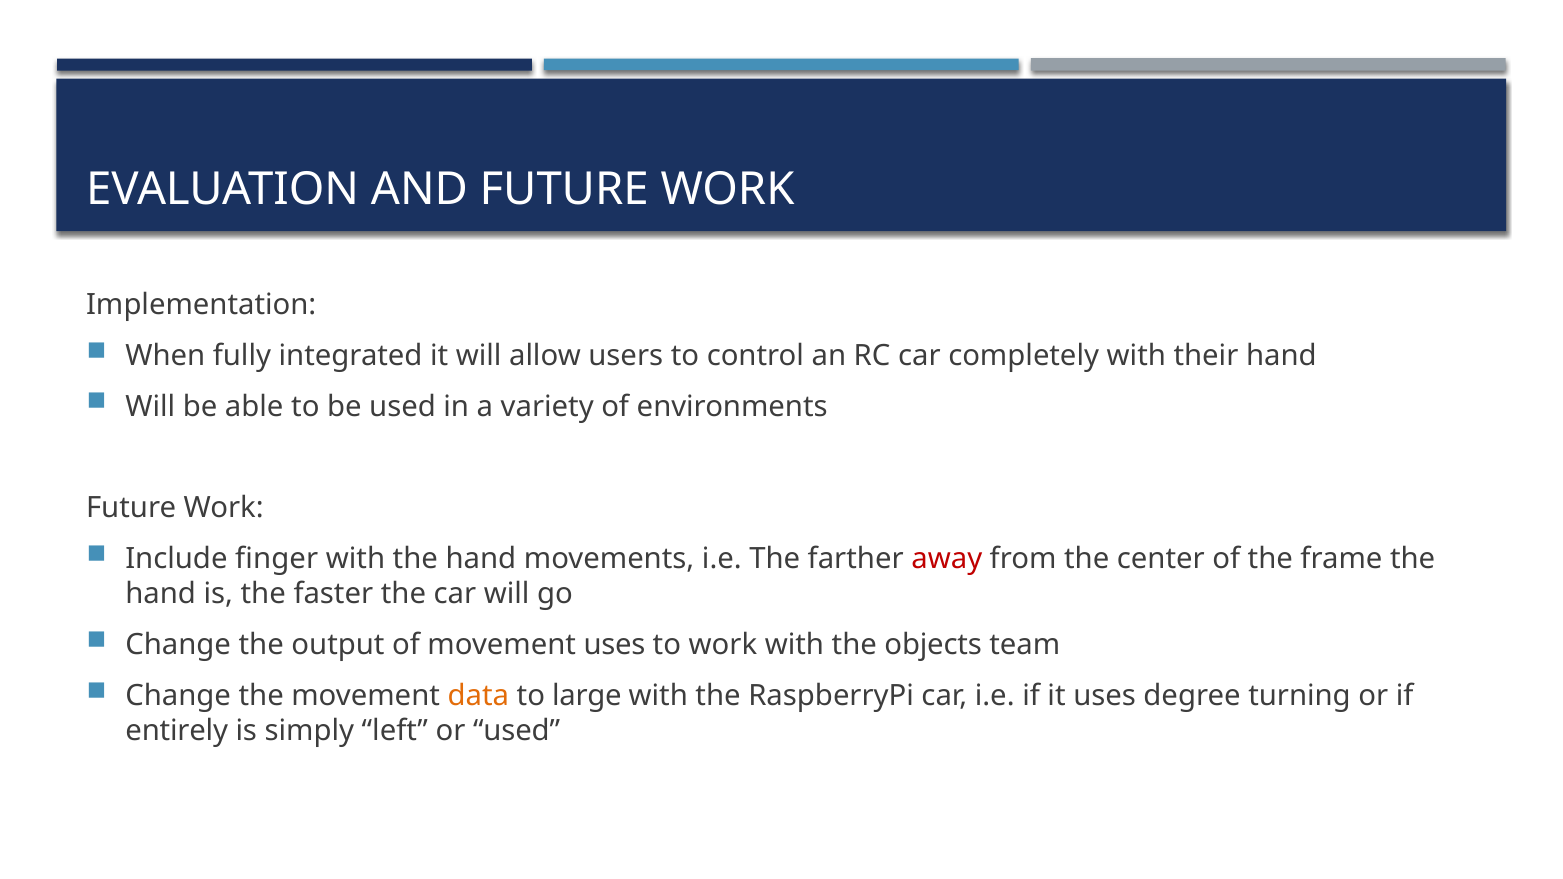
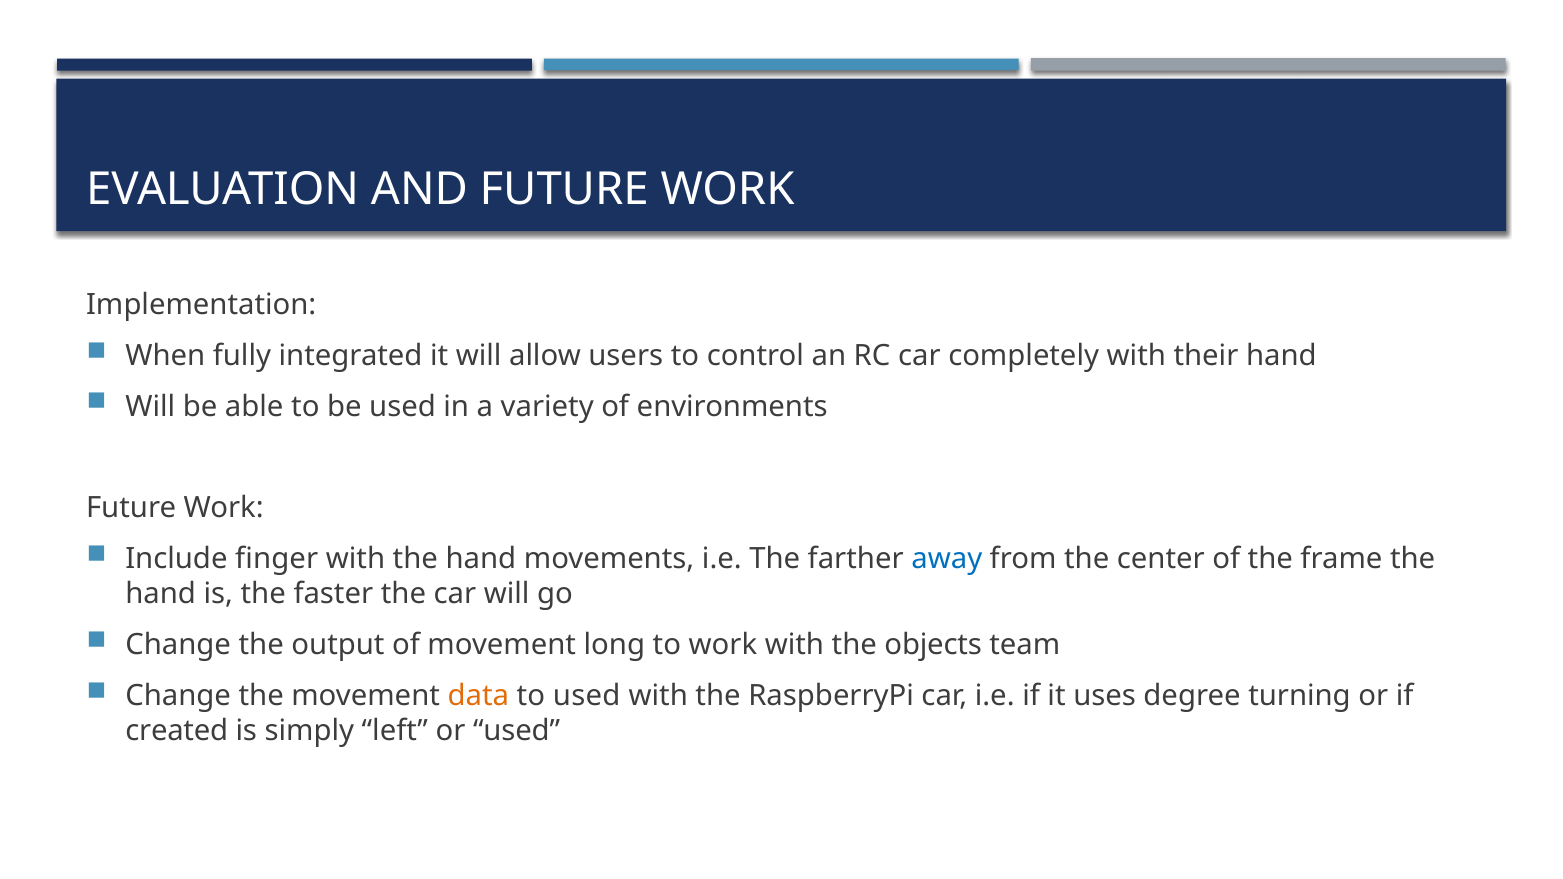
away colour: red -> blue (947, 559)
movement uses: uses -> long (614, 645)
to large: large -> used (587, 696)
entirely: entirely -> created (177, 731)
